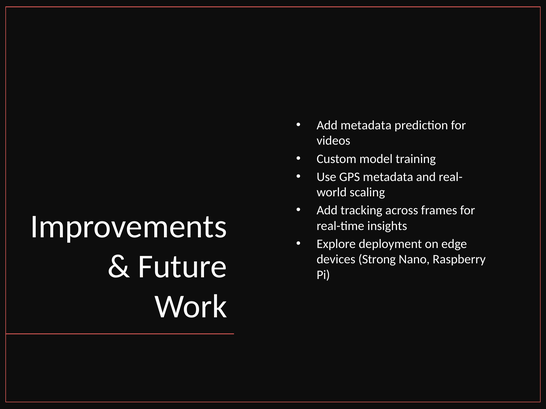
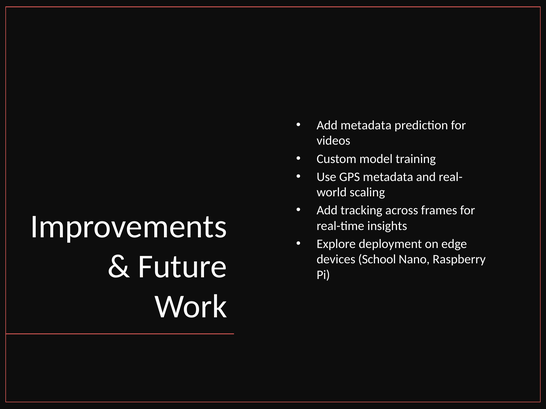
Strong: Strong -> School (377, 260)
